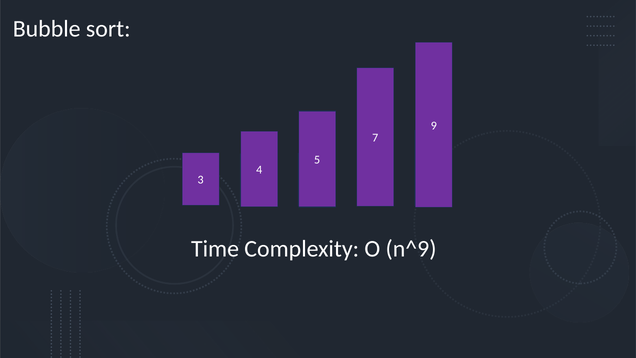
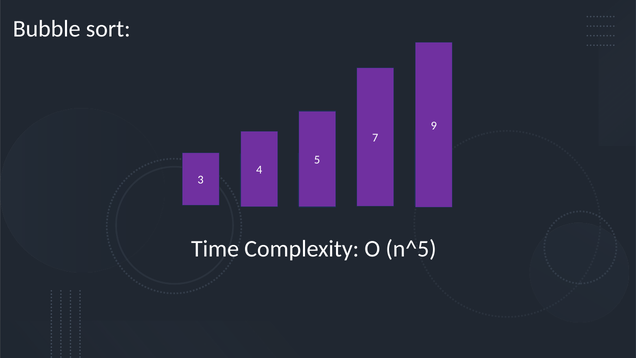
n^9: n^9 -> n^5 (411, 249)
